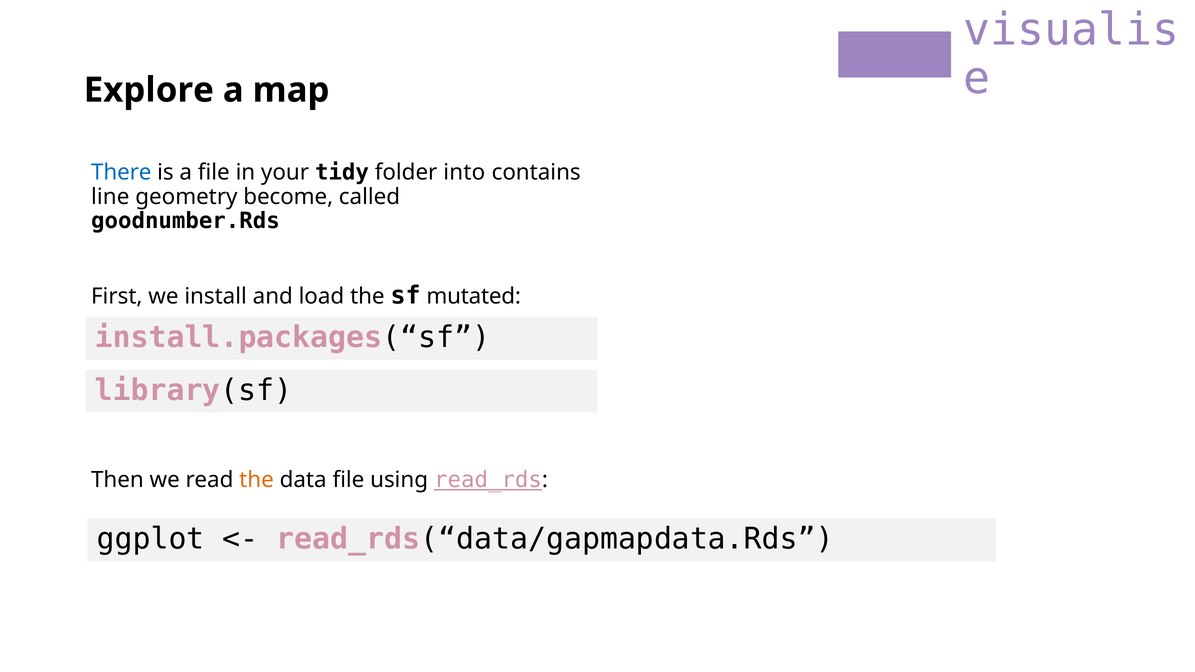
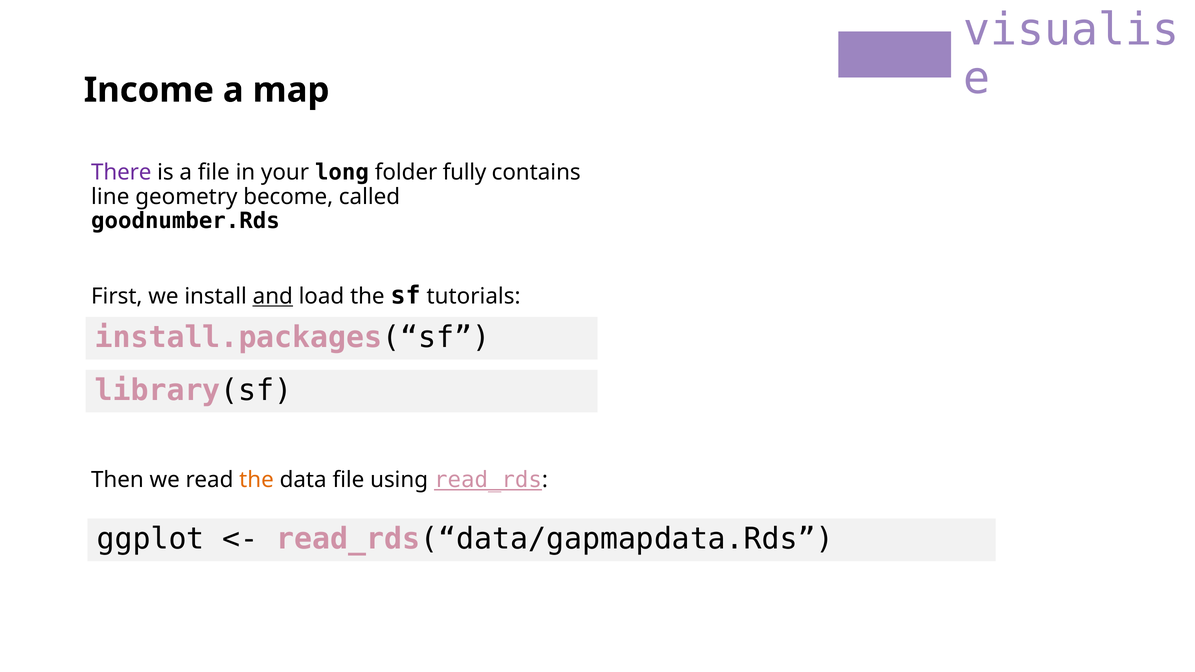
Explore: Explore -> Income (149, 90)
There colour: blue -> purple (121, 173)
tidy: tidy -> long (342, 173)
into: into -> fully (465, 173)
and underline: none -> present (273, 296)
mutated: mutated -> tutorials (474, 296)
